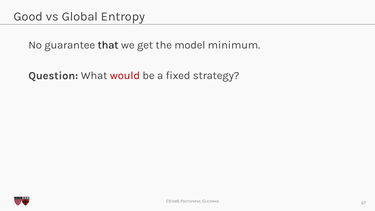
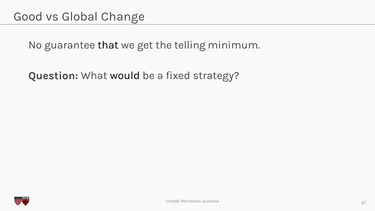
Entropy: Entropy -> Change (123, 16)
model: model -> telling (190, 45)
would colour: red -> black (125, 76)
